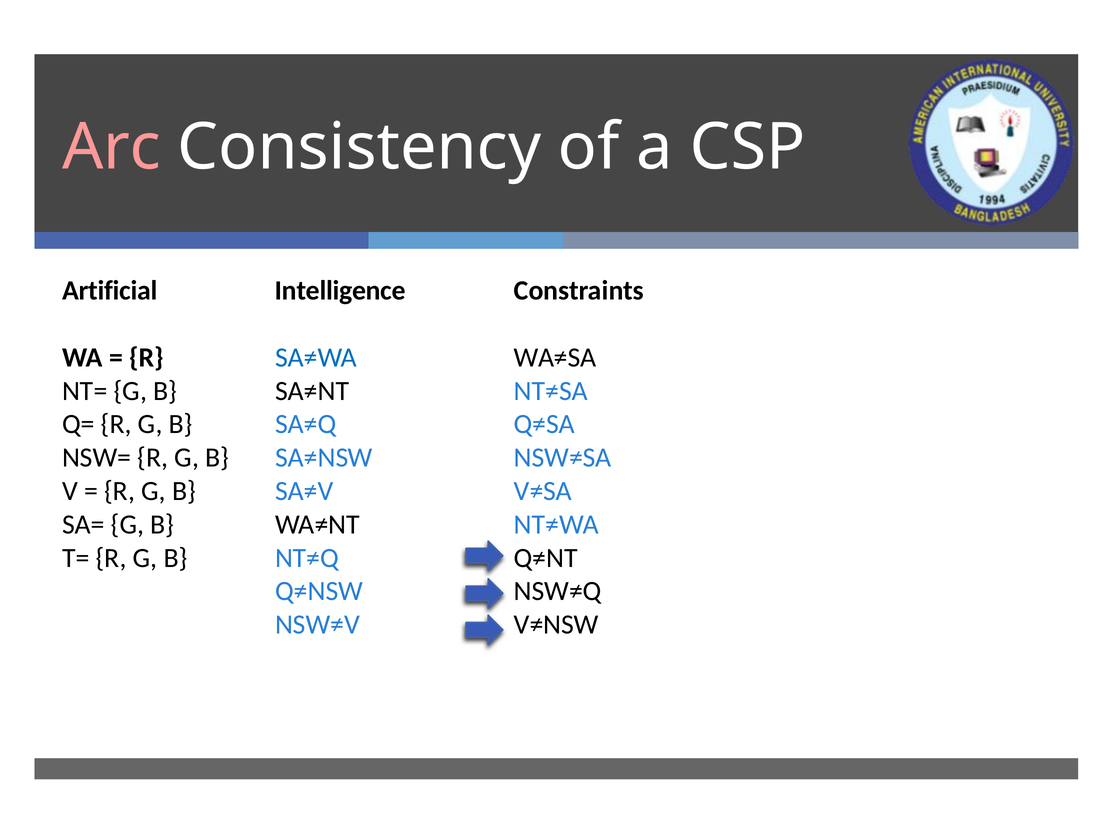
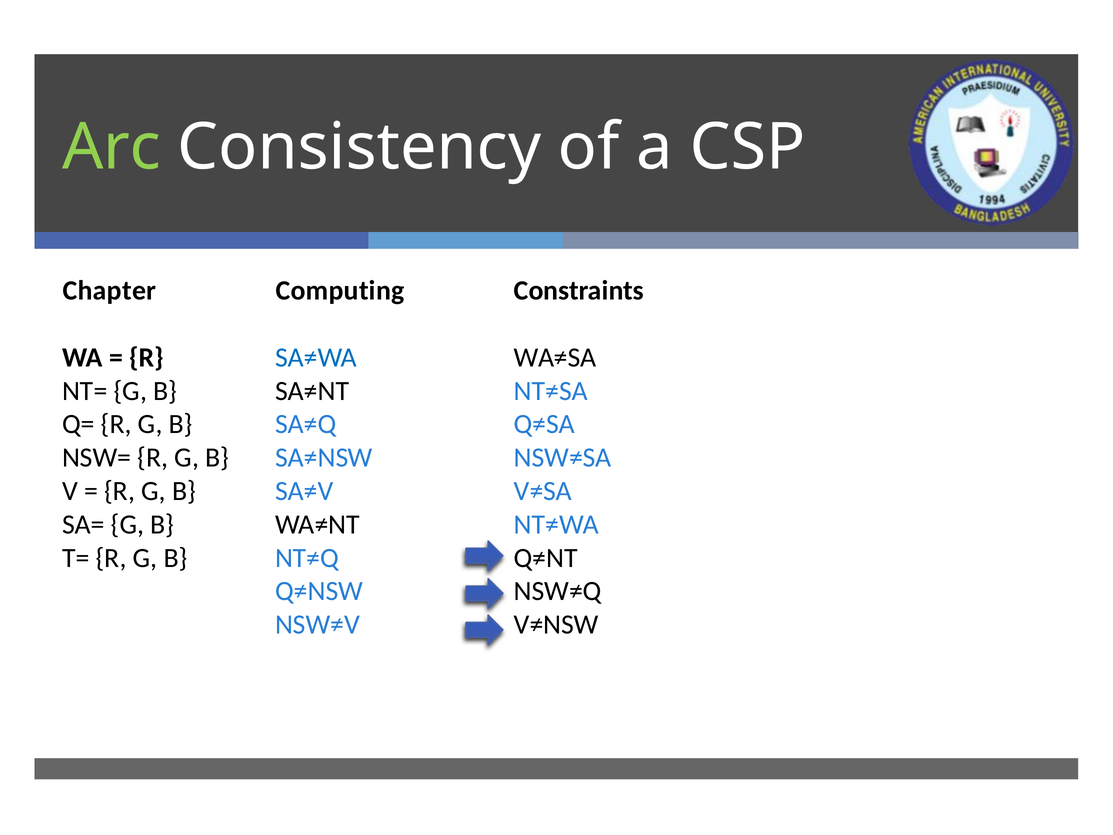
Arc colour: pink -> light green (112, 147)
Artificial: Artificial -> Chapter (109, 291)
Intelligence: Intelligence -> Computing (340, 291)
